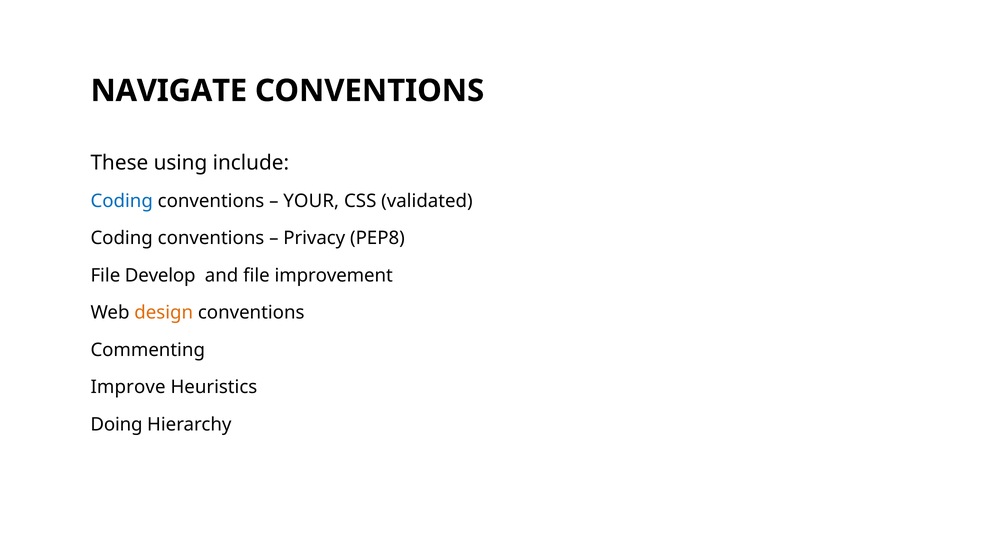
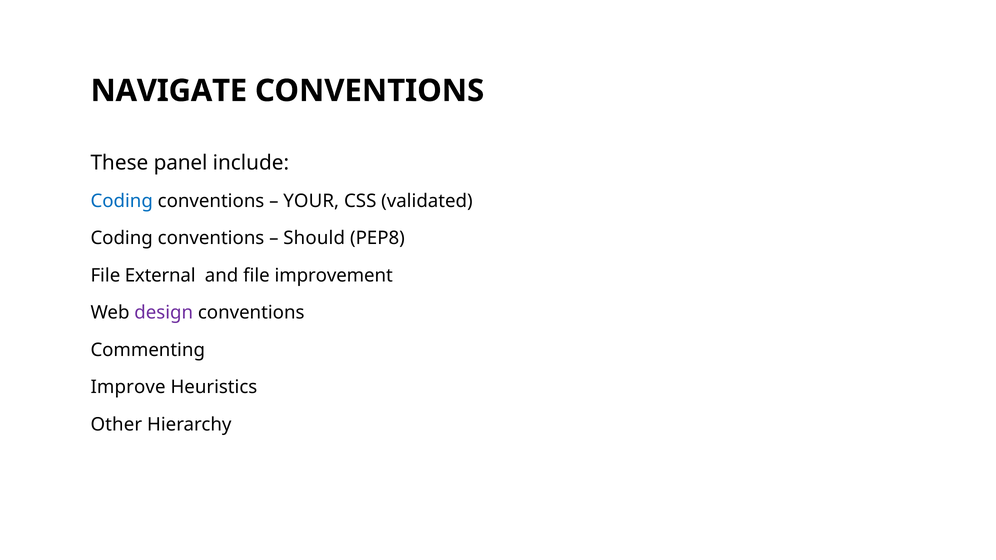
using: using -> panel (181, 163)
Privacy: Privacy -> Should (314, 238)
Develop: Develop -> External (160, 276)
design colour: orange -> purple (164, 313)
Doing: Doing -> Other (116, 425)
